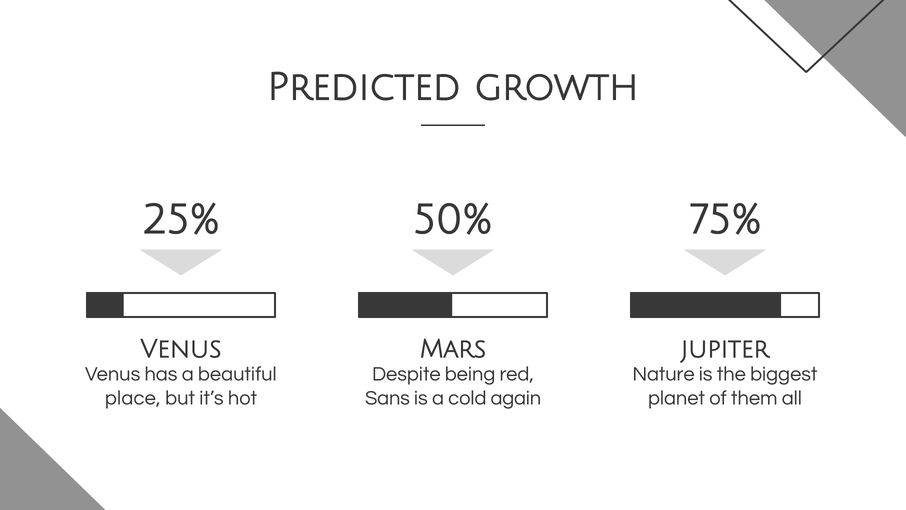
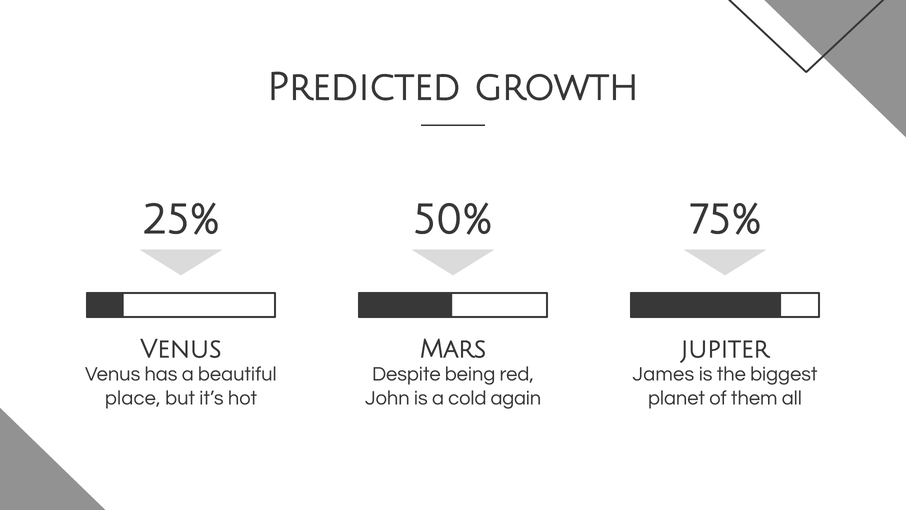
Nature: Nature -> James (663, 374)
Sans: Sans -> John (387, 398)
